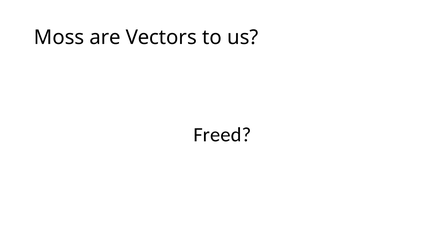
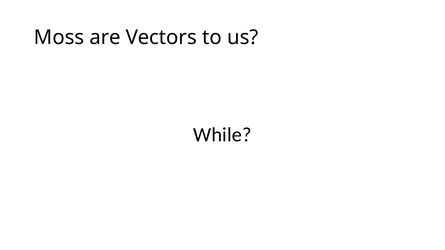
Freed: Freed -> While (222, 135)
